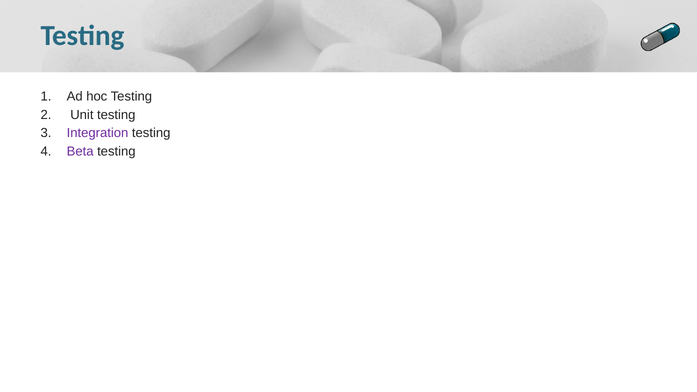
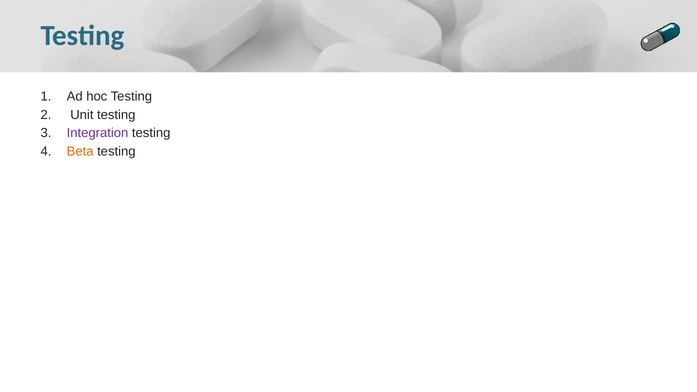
Beta colour: purple -> orange (80, 151)
